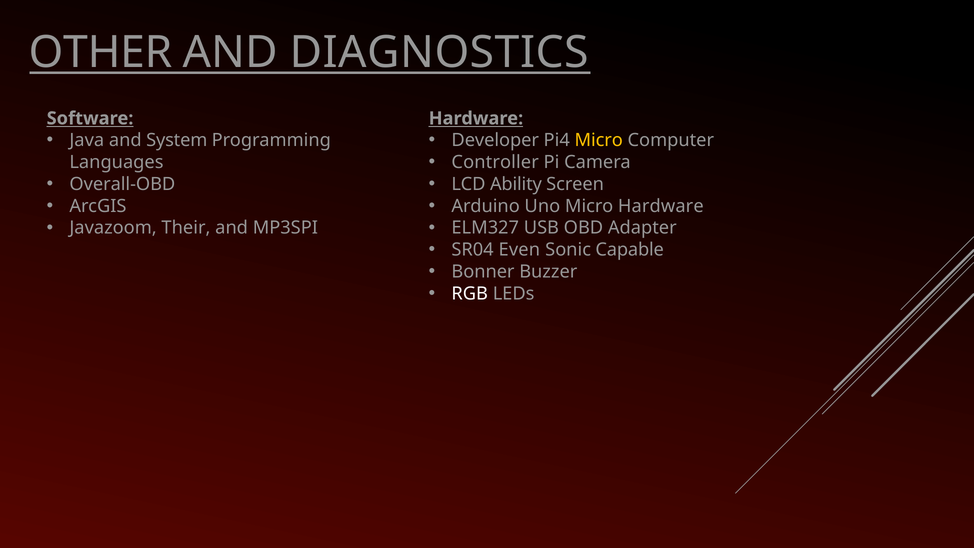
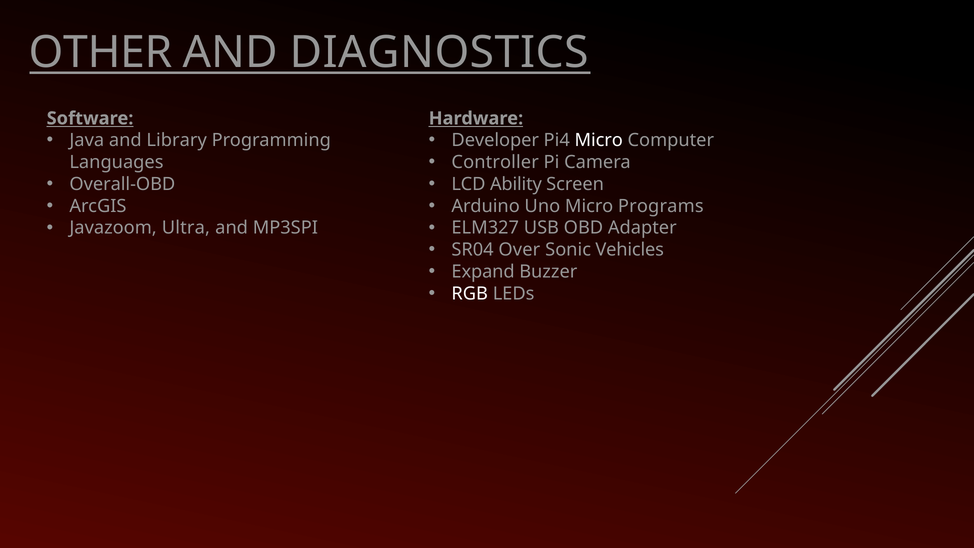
System: System -> Library (177, 140)
Micro colour: yellow -> white (599, 140)
Micro Hardware: Hardware -> Programs (661, 206)
Their: Their -> Ultra (186, 228)
Even: Even -> Over (519, 250)
Capable: Capable -> Vehicles (630, 250)
Bonner: Bonner -> Expand (483, 272)
